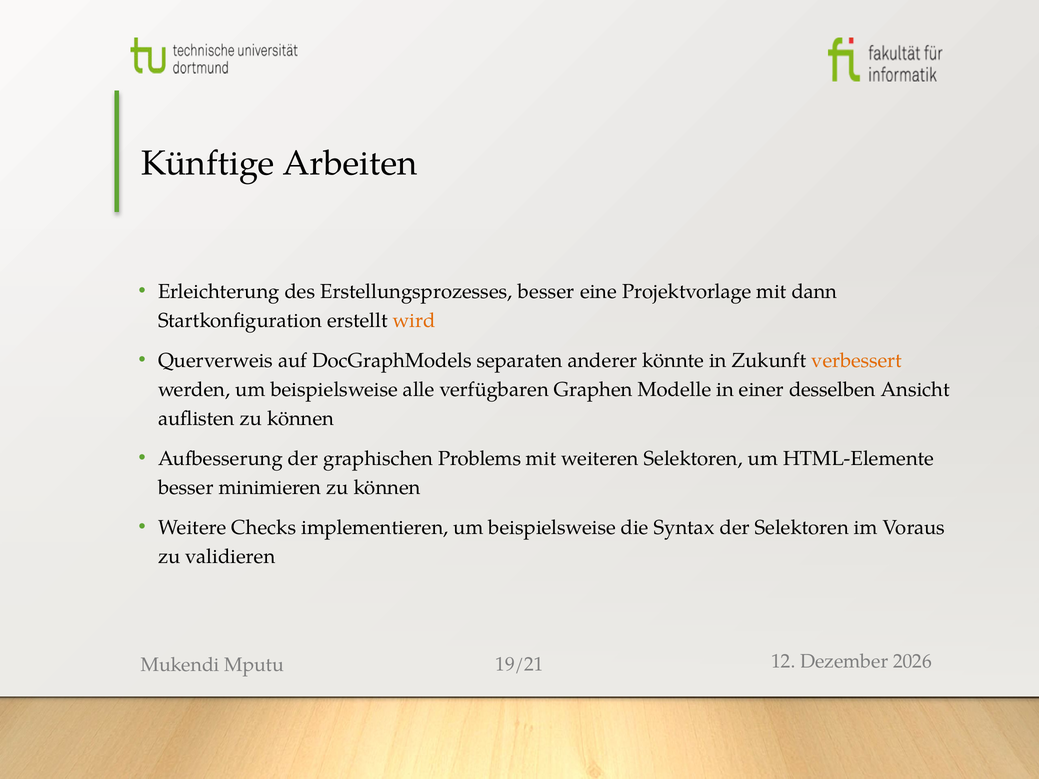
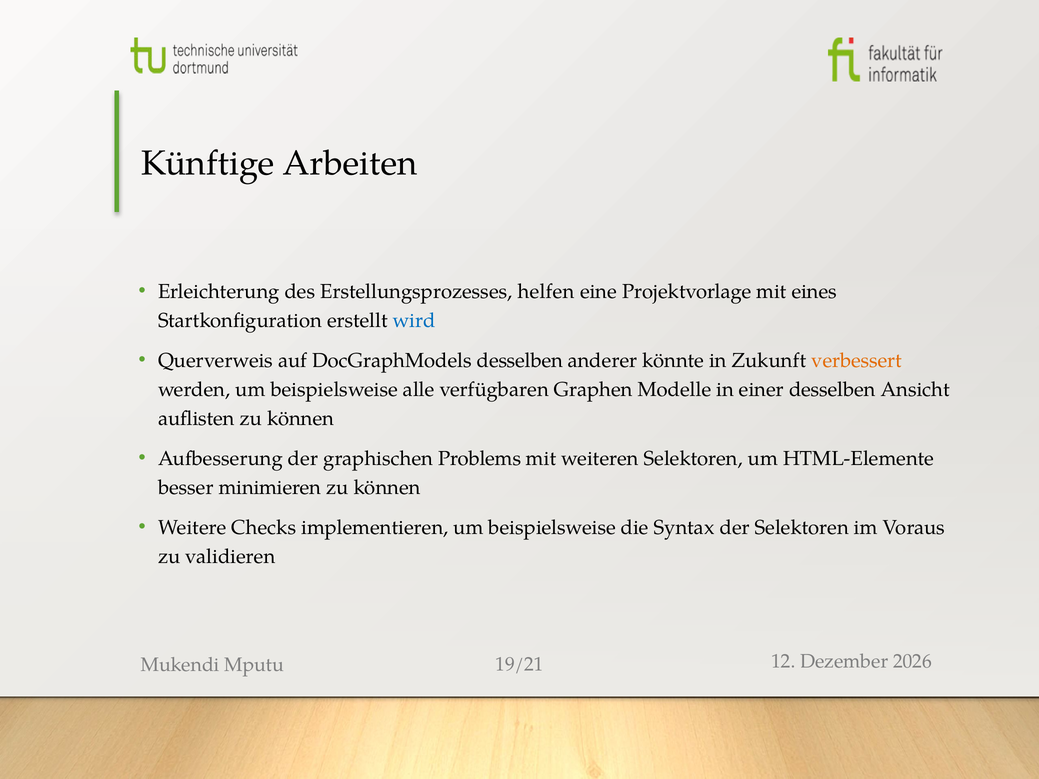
Erstellungsprozesses besser: besser -> helfen (546, 291)
dann: dann -> eines (814, 291)
wird colour: orange -> blue (414, 321)
DocGraphModels separaten: separaten -> desselben (520, 360)
